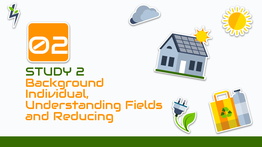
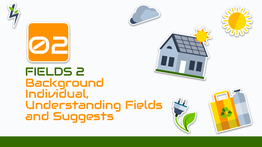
STUDY: STUDY -> FIELDS (49, 72)
Reducing: Reducing -> Suggests (83, 117)
